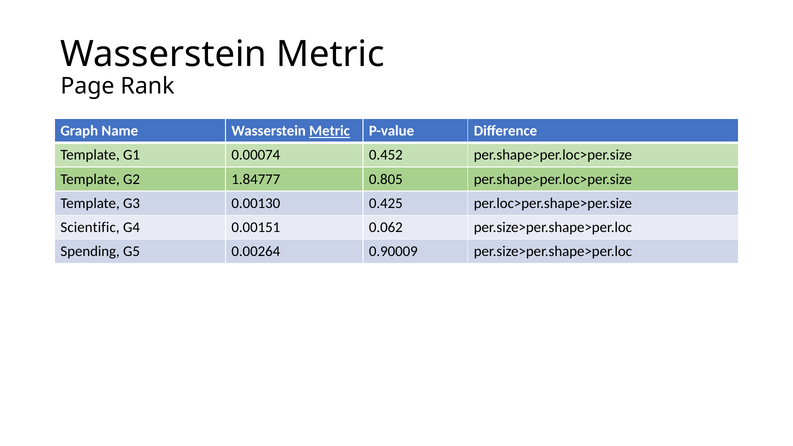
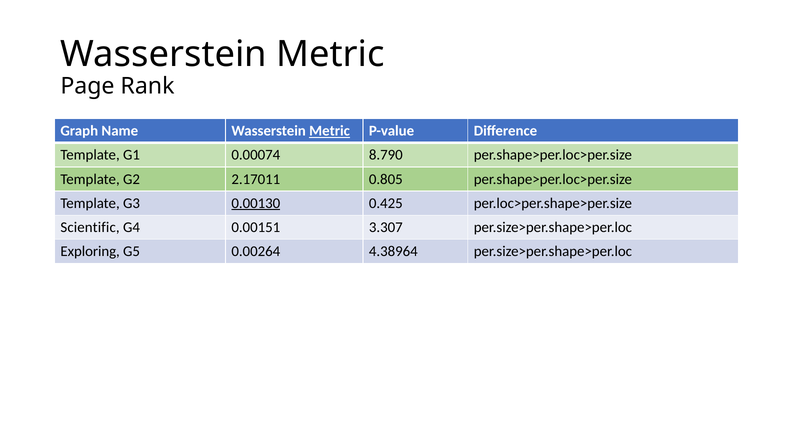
0.452: 0.452 -> 8.790 (386, 155)
1.84777: 1.84777 -> 2.17011 (256, 179)
0.00130 underline: none -> present (256, 203)
0.062: 0.062 -> 3.307 (386, 227)
Spending: Spending -> Exploring (90, 252)
0.90009: 0.90009 -> 4.38964 (393, 252)
